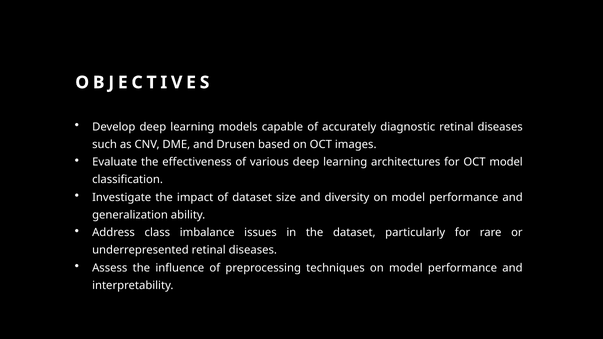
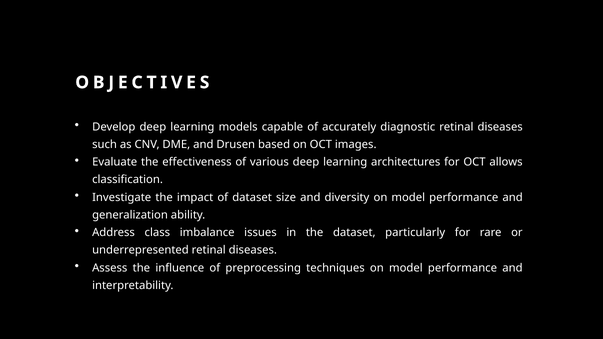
OCT model: model -> allows (506, 162)
